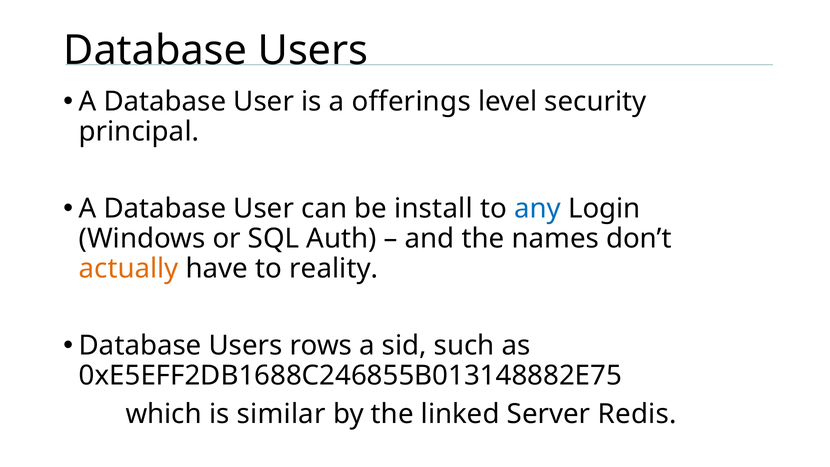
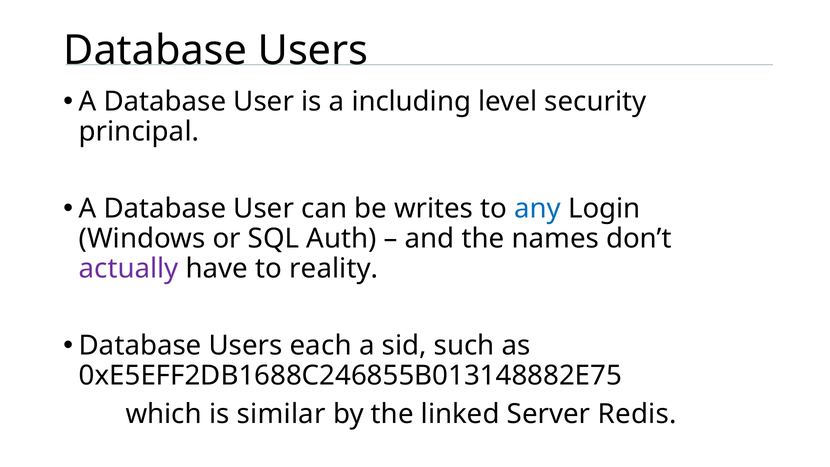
offerings: offerings -> including (411, 102)
install: install -> writes (434, 208)
actually colour: orange -> purple (129, 268)
rows: rows -> each (321, 345)
